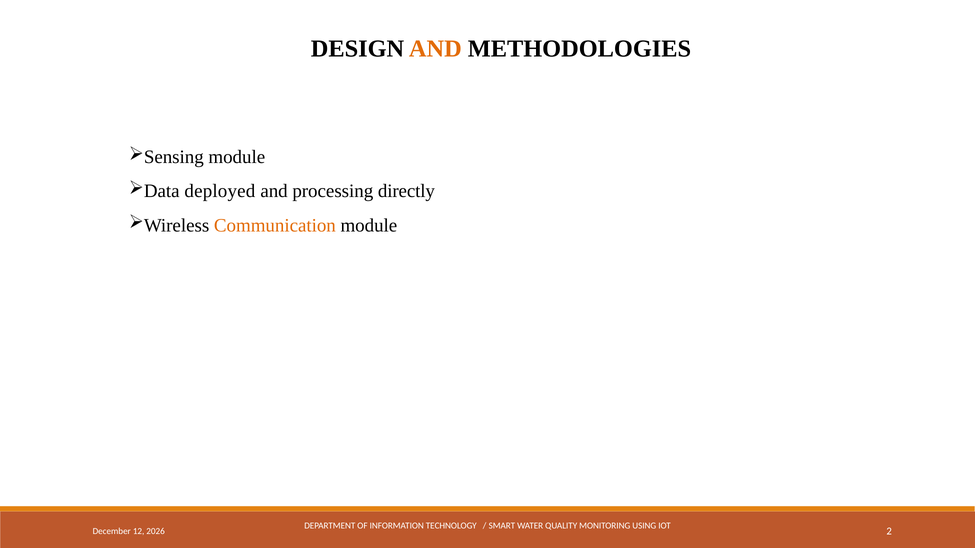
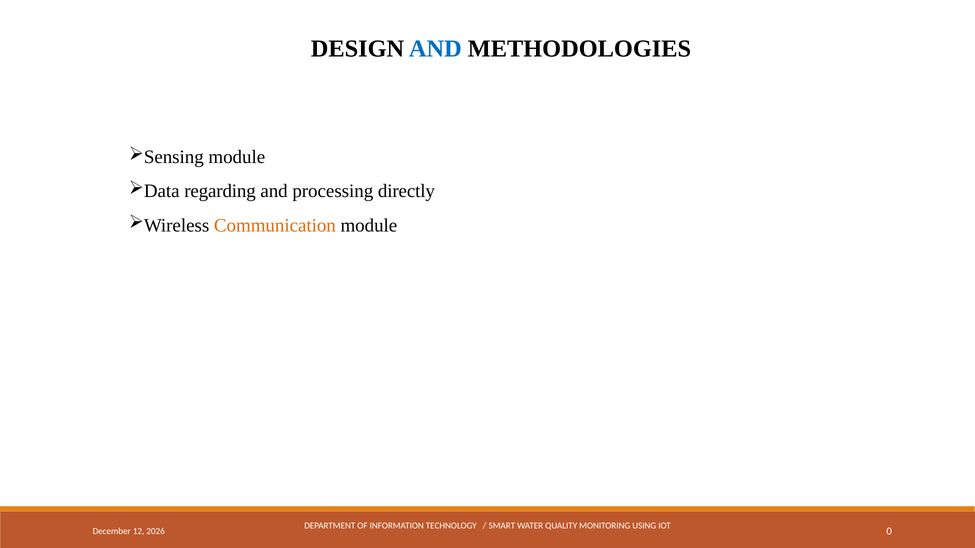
AND colour: orange -> blue (435, 49)
deployed: deployed -> regarding (220, 191)
2: 2 -> 0 (889, 532)
